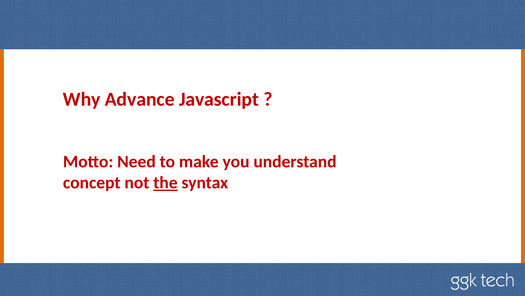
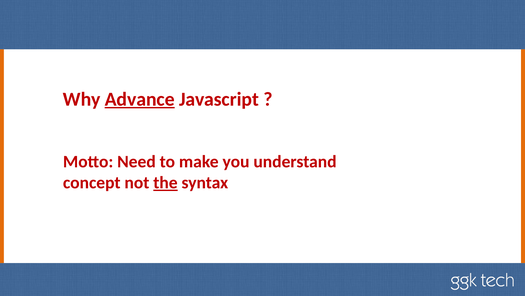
Advance underline: none -> present (140, 99)
